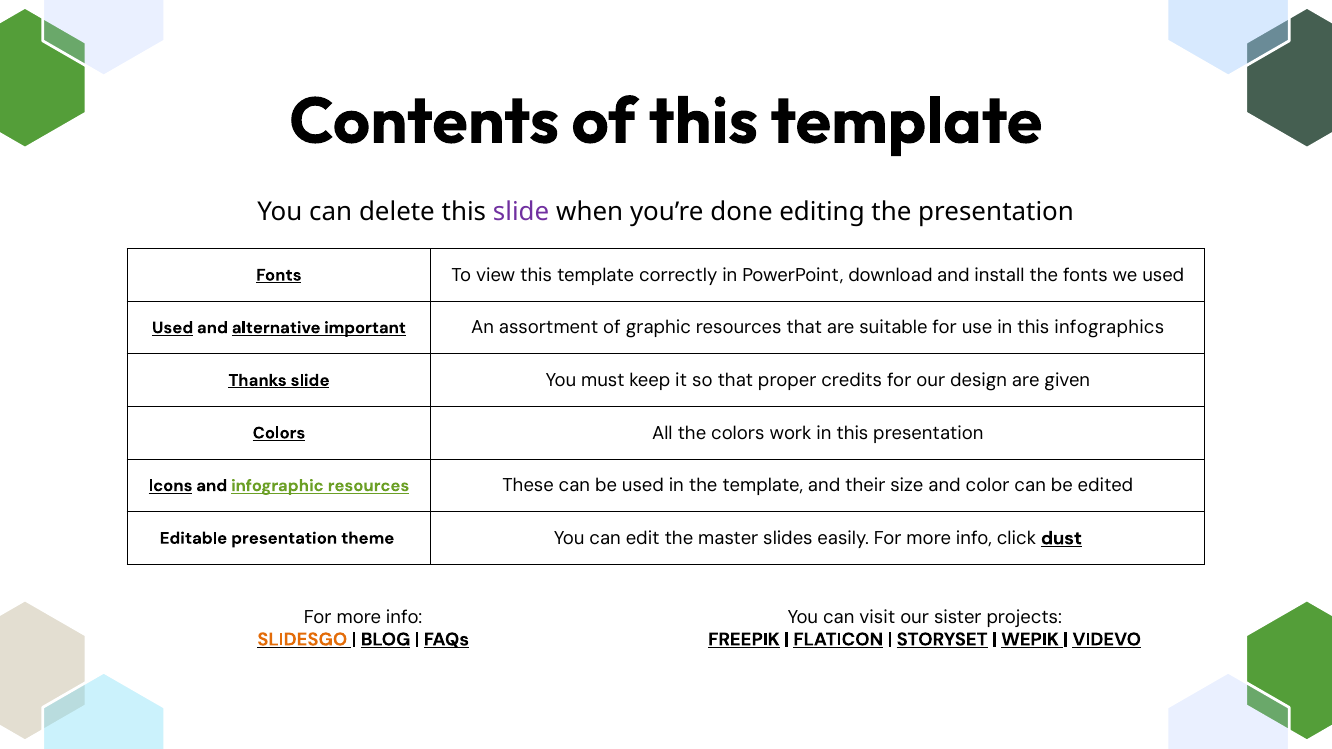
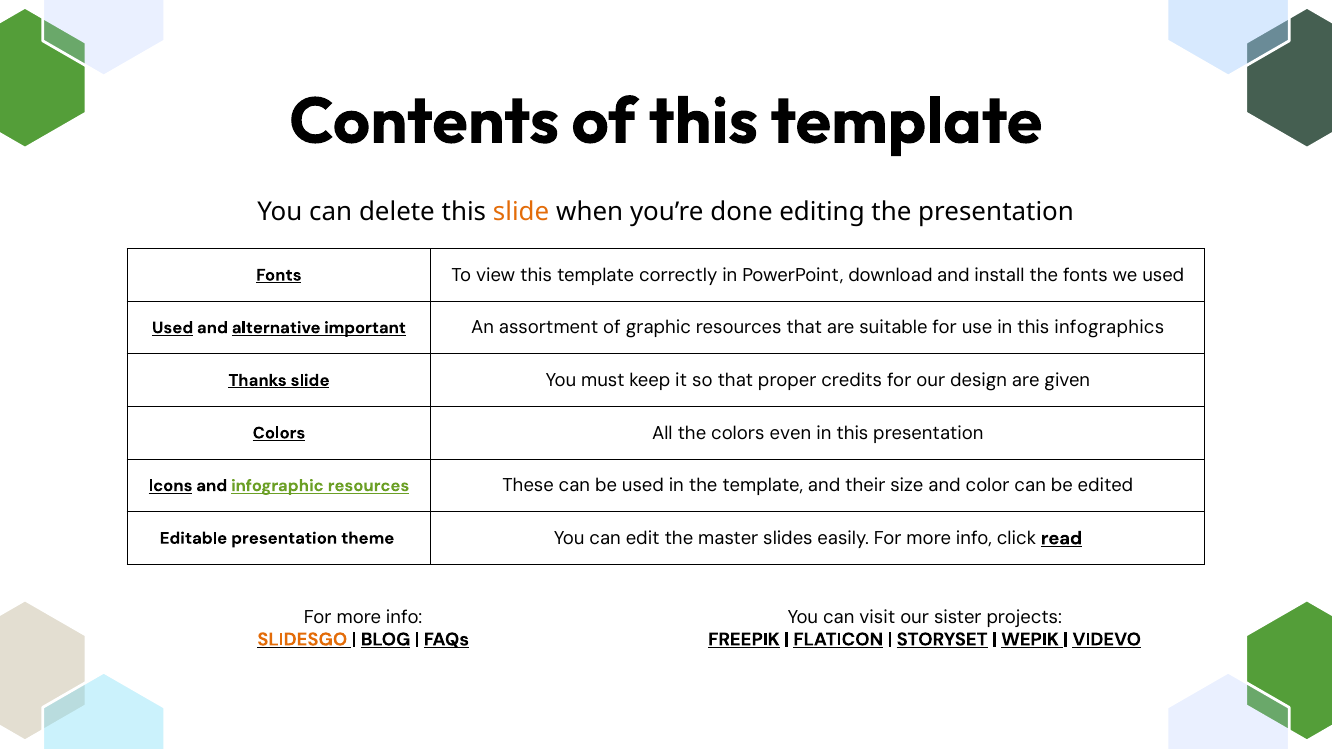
slide colour: purple -> orange (521, 212)
work: work -> even (790, 433)
dust: dust -> read (1061, 538)
